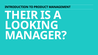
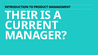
LOOKING: LOOKING -> CURRENT (32, 25)
